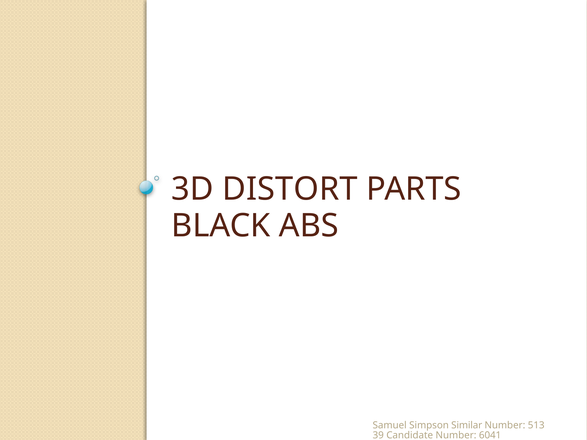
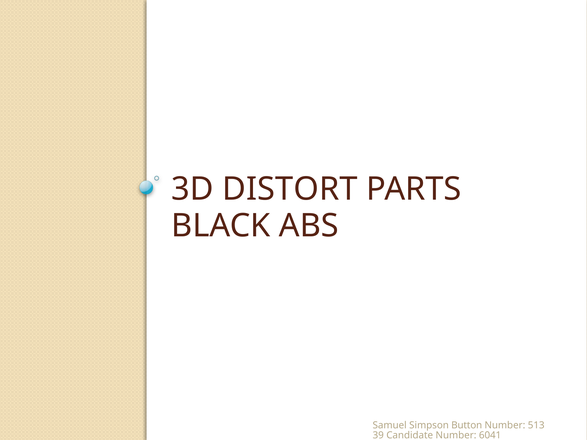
Similar: Similar -> Button (467, 426)
